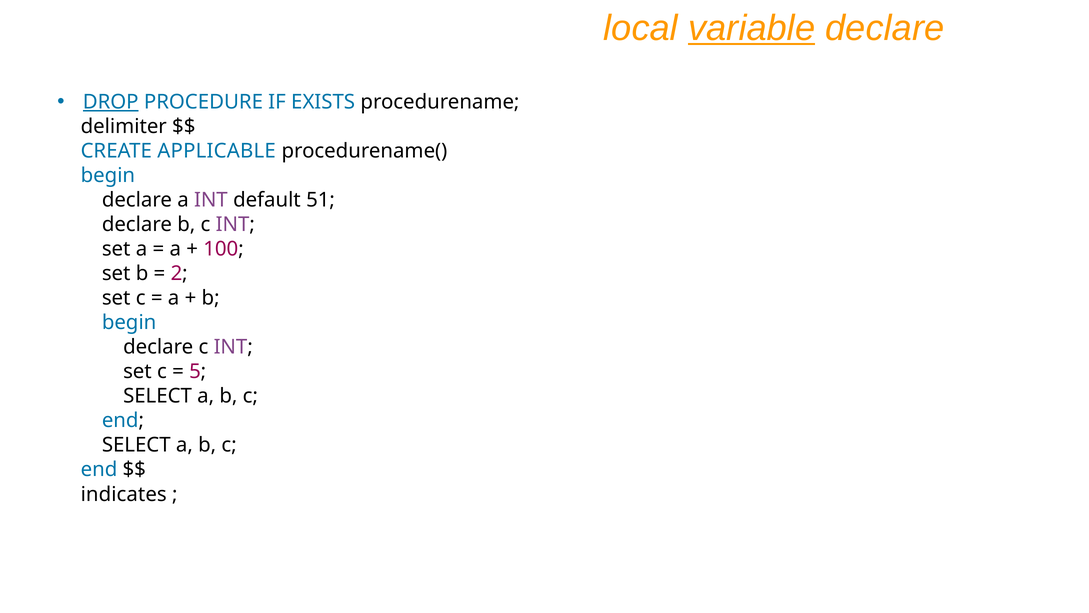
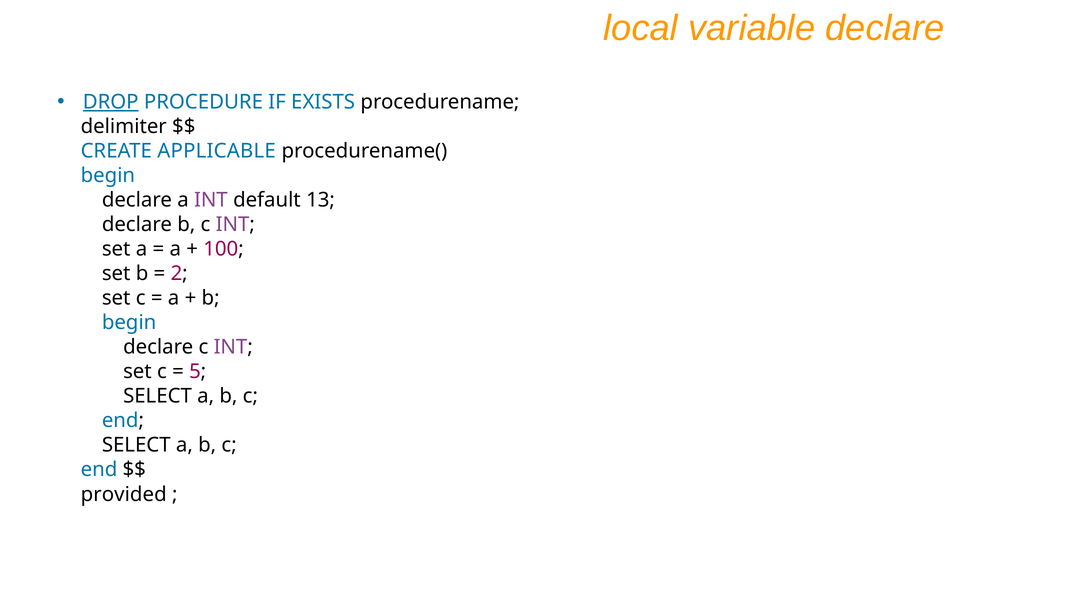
variable underline: present -> none (752, 28)
51: 51 -> 13 (321, 200)
indicates: indicates -> provided (124, 494)
